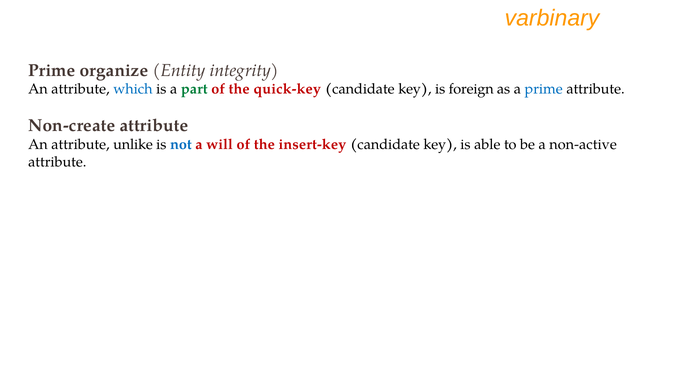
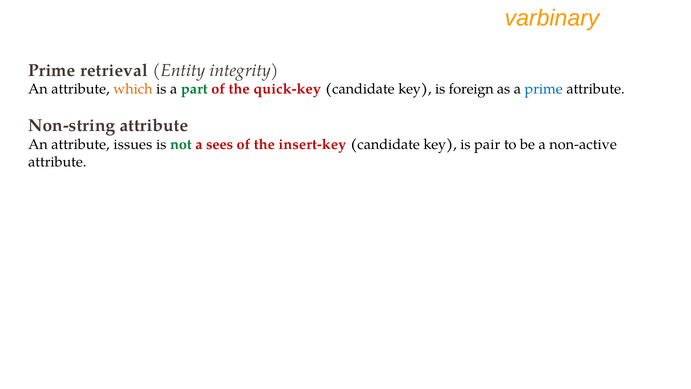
organize: organize -> retrieval (114, 70)
which colour: blue -> orange (133, 89)
Non-create: Non-create -> Non-string (72, 126)
unlike: unlike -> issues (133, 144)
not colour: blue -> green (181, 144)
will: will -> sees (220, 144)
able: able -> pair (487, 144)
